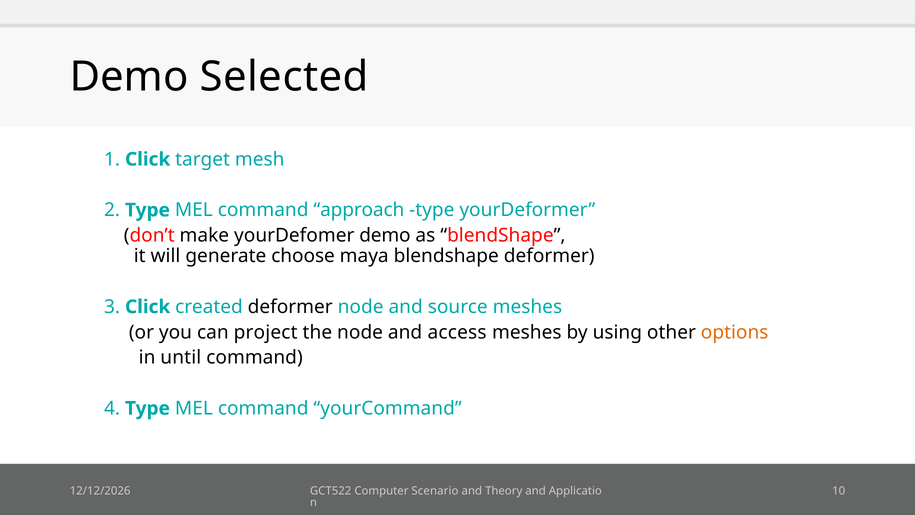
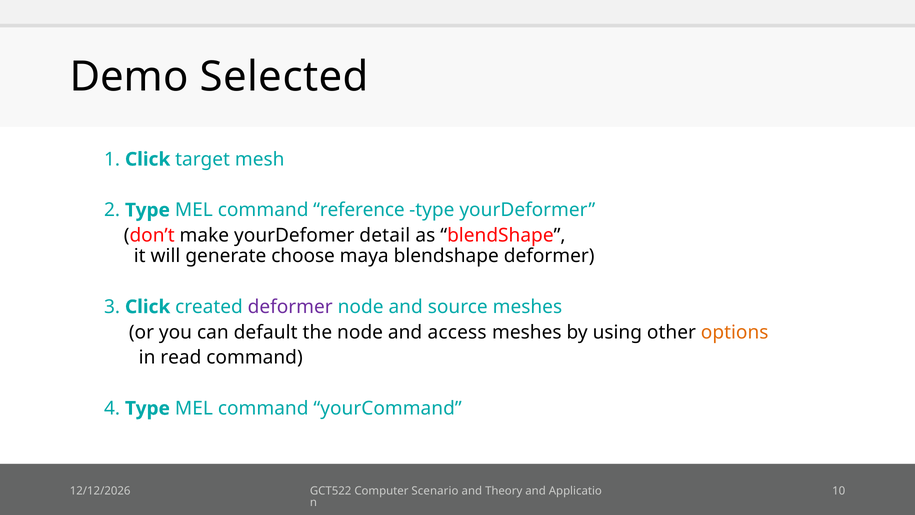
approach: approach -> reference (359, 210)
yourDefomer demo: demo -> detail (385, 235)
deformer colour: black -> purple (290, 307)
project: project -> default (266, 332)
until: until -> read (181, 357)
